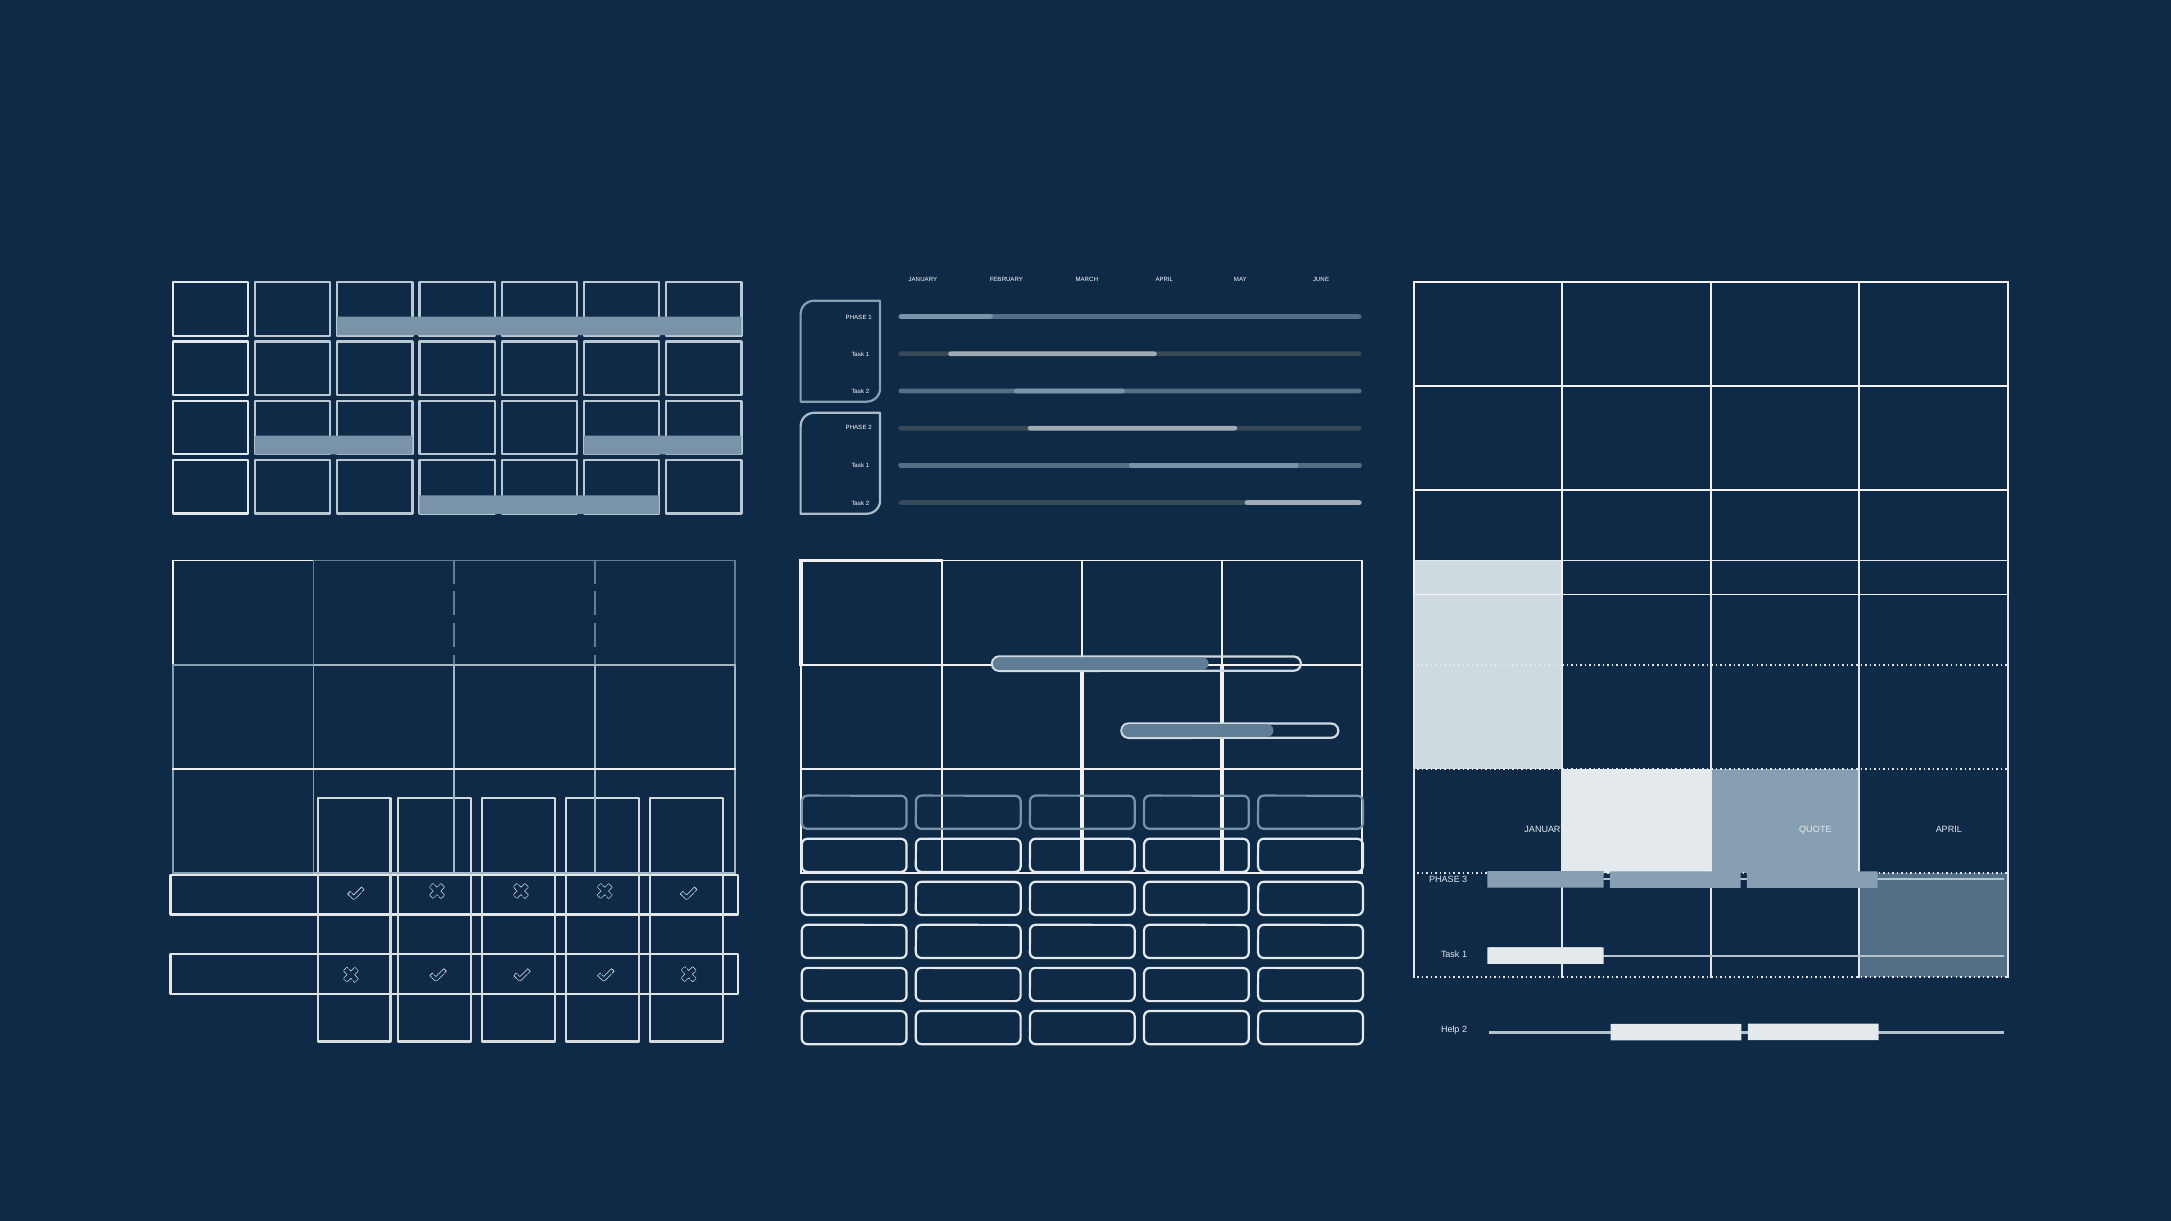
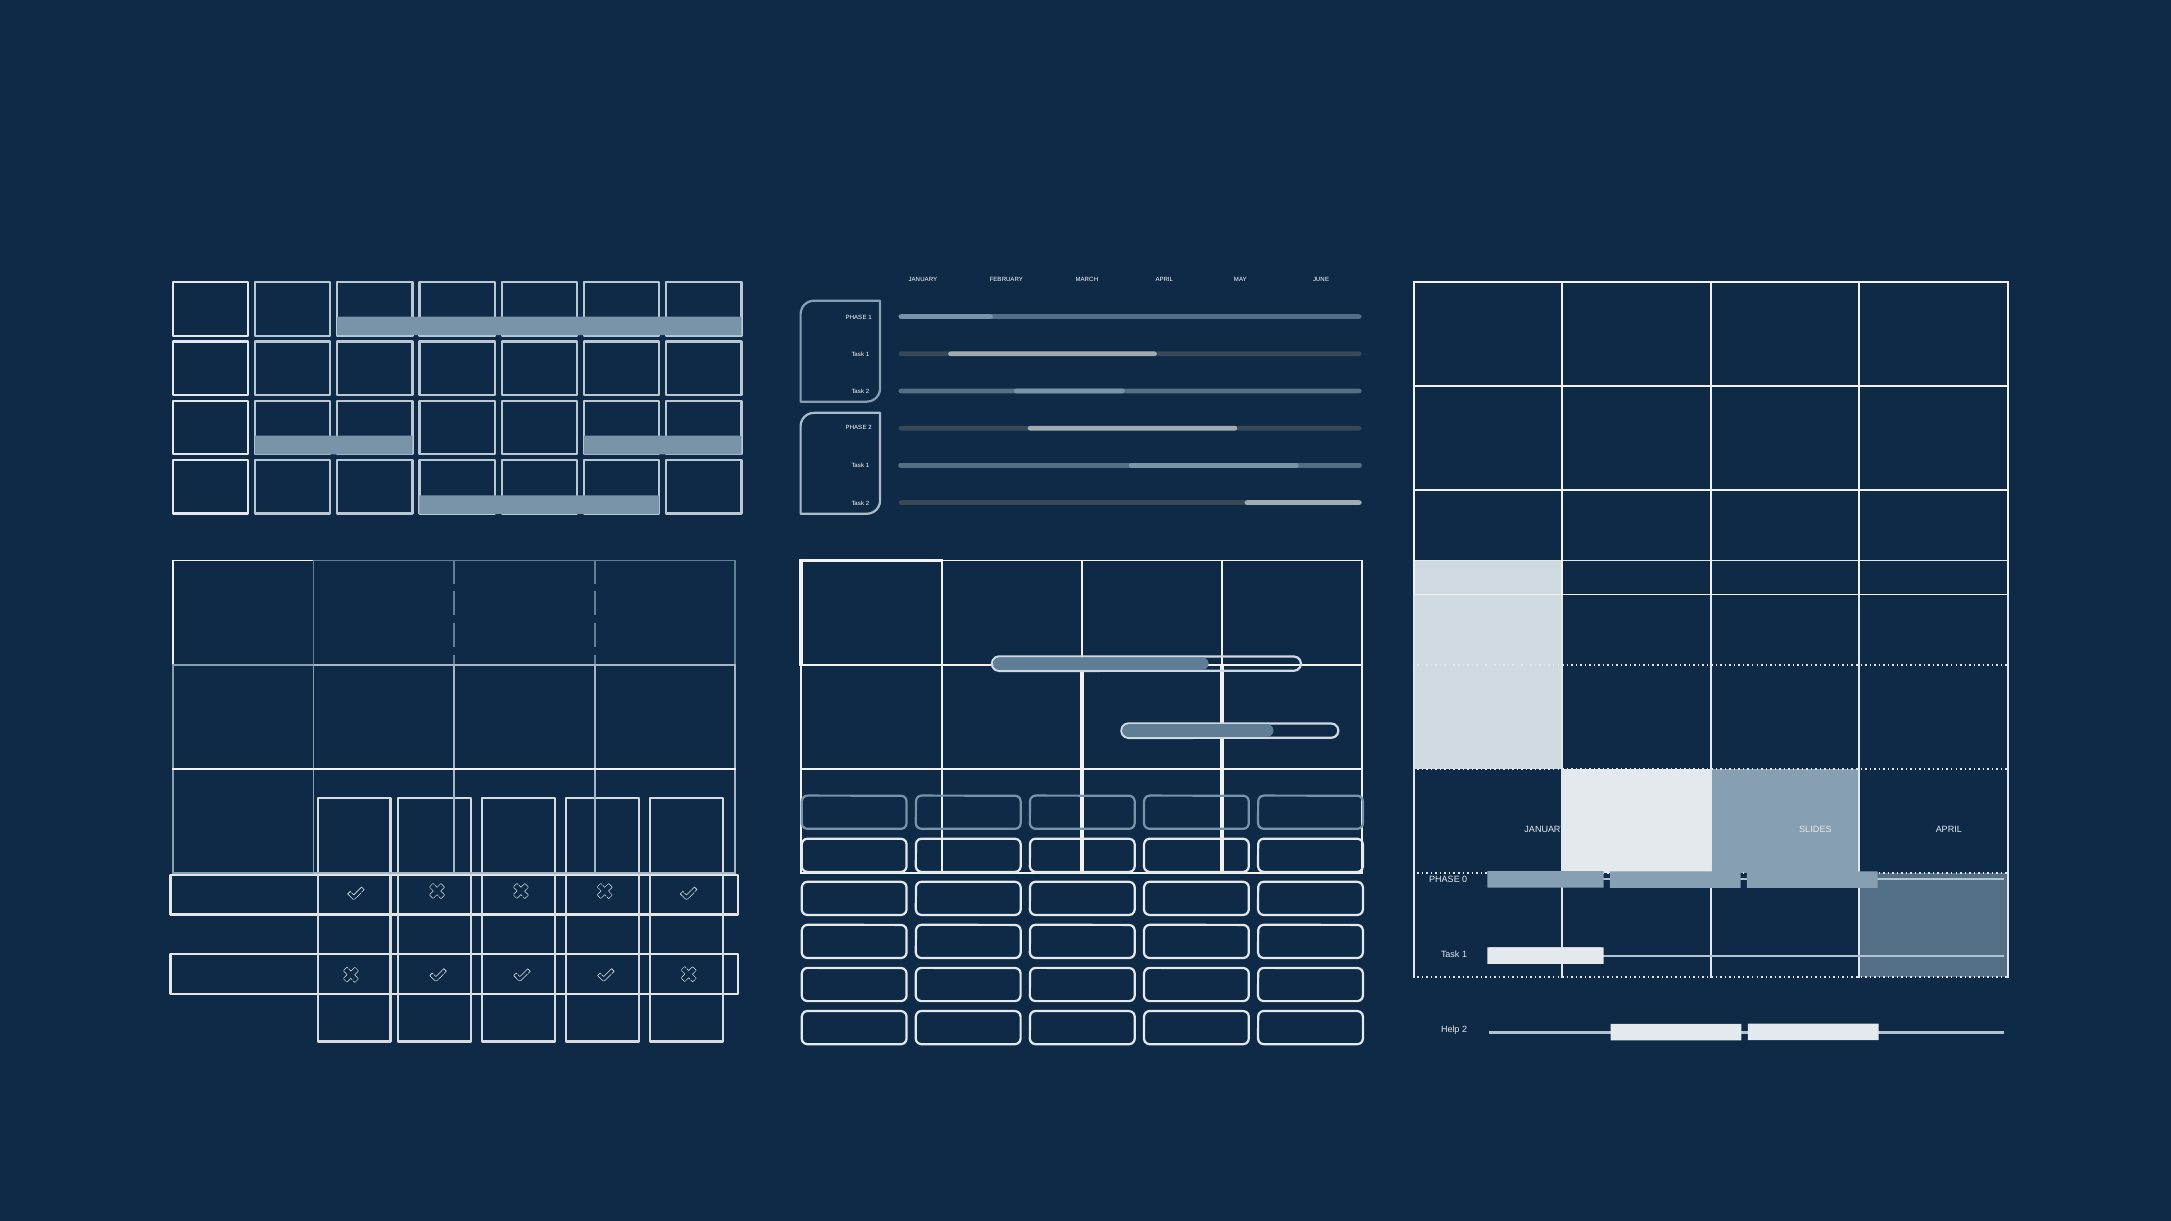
QUOTE: QUOTE -> SLIDES (1815, 830)
3: 3 -> 0 (1465, 880)
